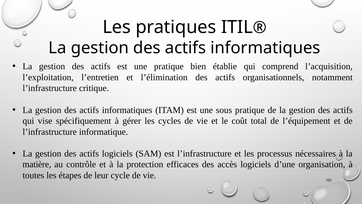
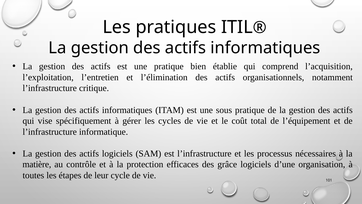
accès: accès -> grâce (227, 164)
